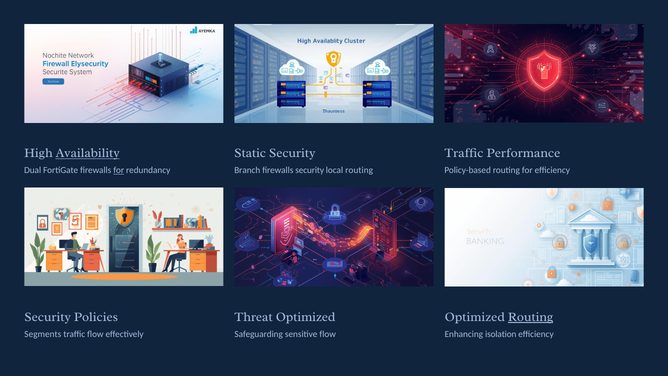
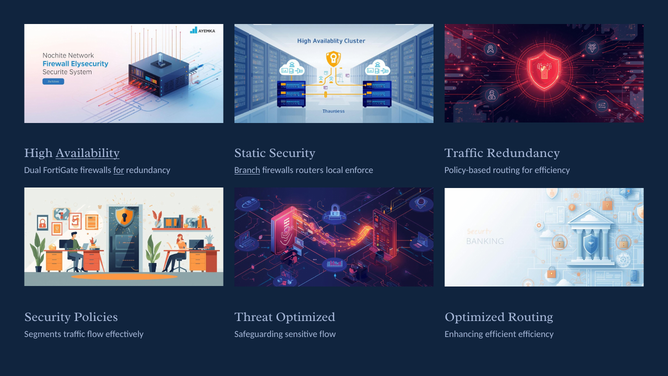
Traffic Performance: Performance -> Redundancy (523, 153)
Branch underline: none -> present (247, 170)
firewalls security: security -> routers (310, 170)
local routing: routing -> enforce (359, 170)
Routing underline: present -> none (531, 317)
isolation: isolation -> efficient (501, 334)
